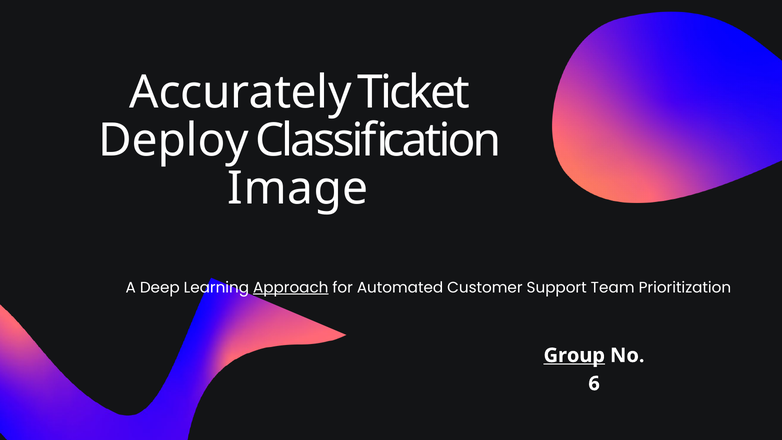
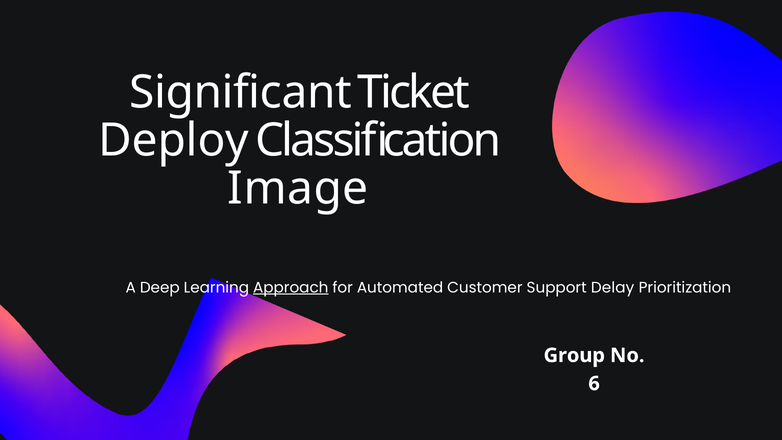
Accurately: Accurately -> Significant (241, 92)
Team: Team -> Delay (613, 287)
Group underline: present -> none (574, 355)
